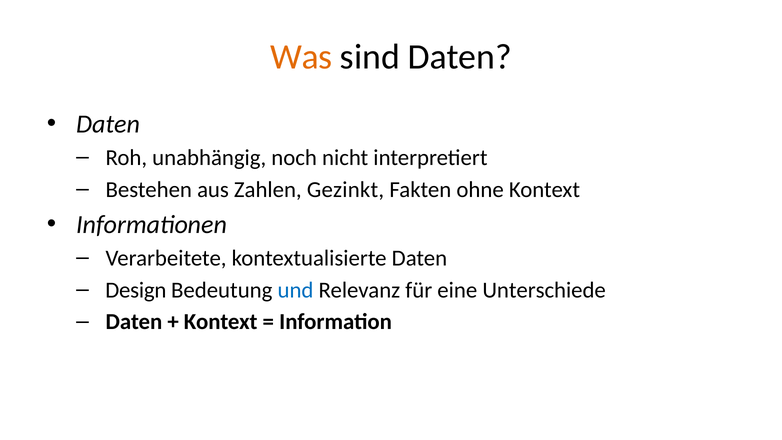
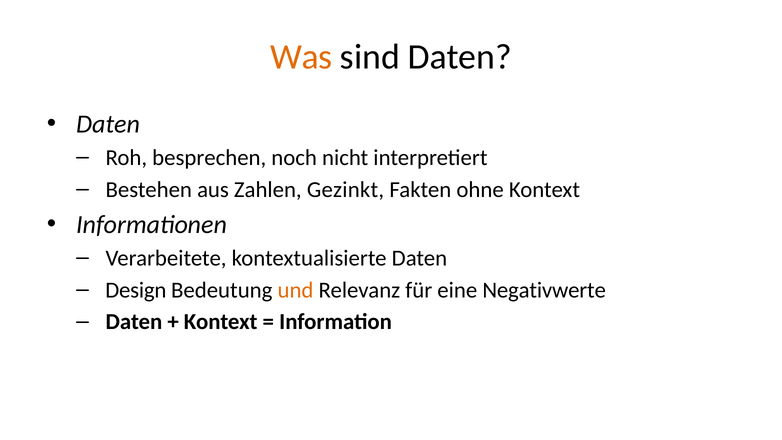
unabhängig: unabhängig -> besprechen (209, 158)
und colour: blue -> orange (295, 290)
Unterschiede: Unterschiede -> Negativwerte (544, 290)
